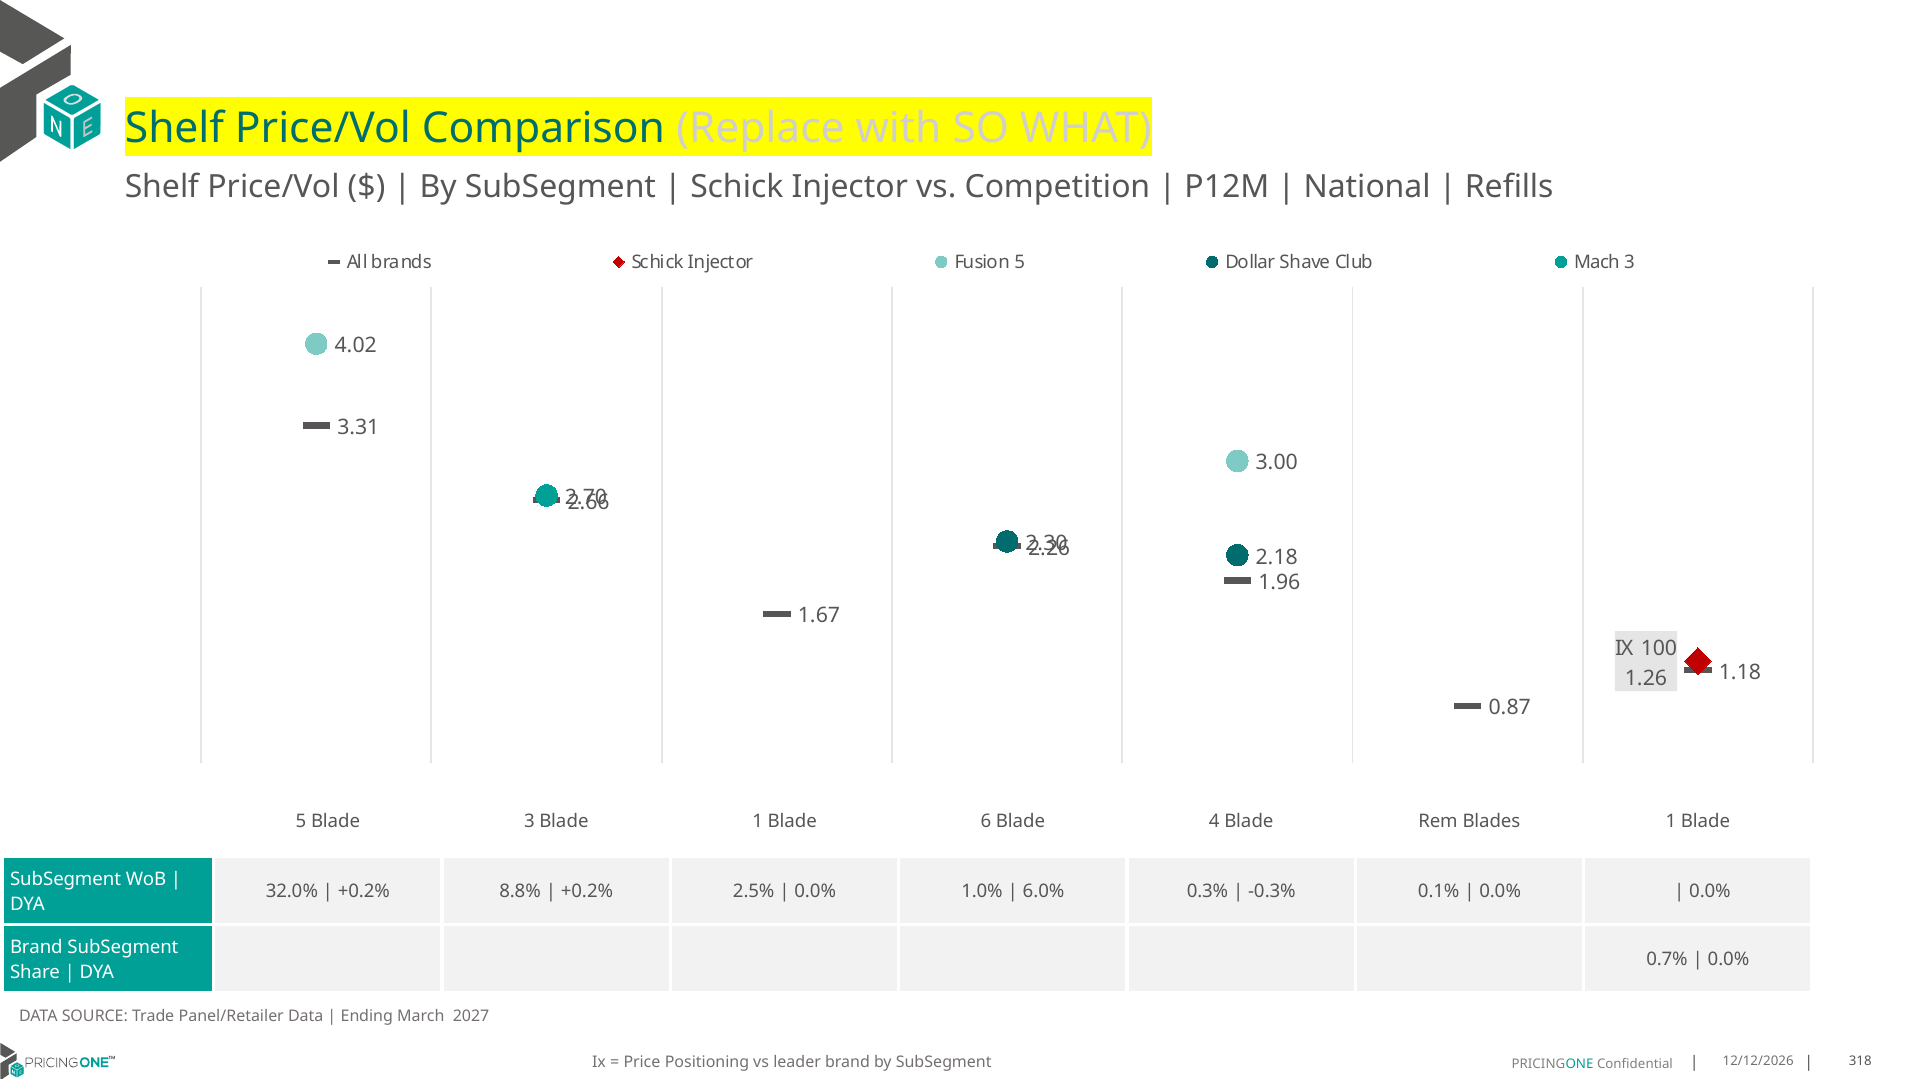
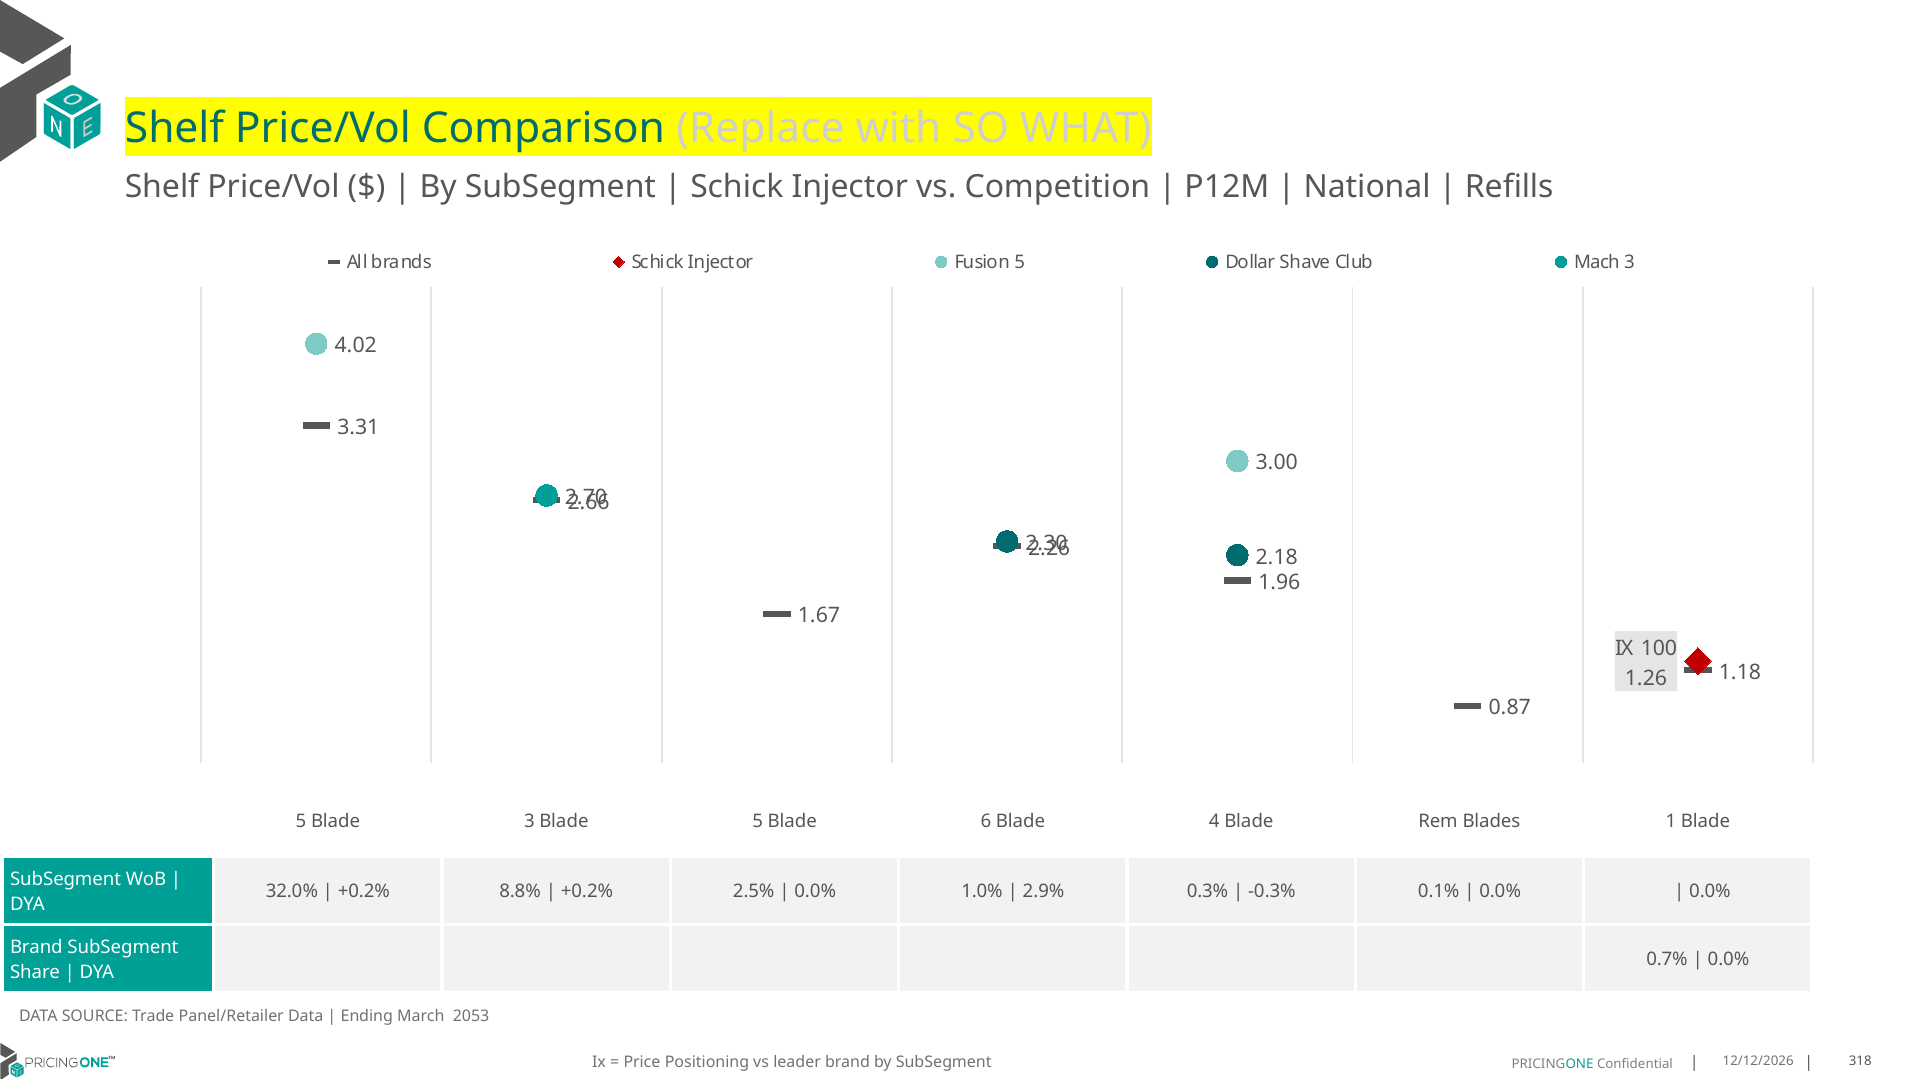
Blade 1: 1 -> 5 (758, 821)
6.0%: 6.0% -> 2.9% (1044, 892)
2027: 2027 -> 2053 (471, 1017)
